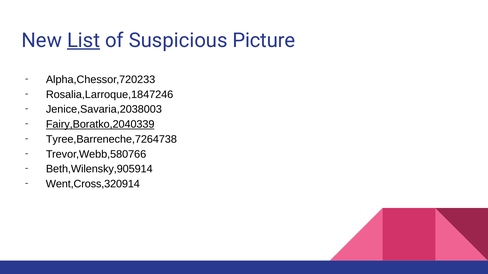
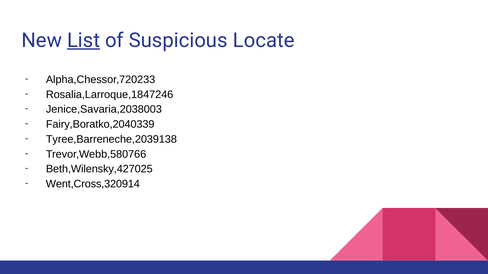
Picture: Picture -> Locate (264, 40)
Fairy,Boratko,2040339 underline: present -> none (100, 125)
Tyree,Barreneche,7264738: Tyree,Barreneche,7264738 -> Tyree,Barreneche,2039138 (111, 140)
Beth,Wilensky,905914: Beth,Wilensky,905914 -> Beth,Wilensky,427025 (99, 169)
